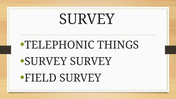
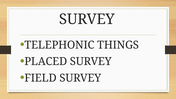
SURVEY: SURVEY -> PLACED (46, 61)
